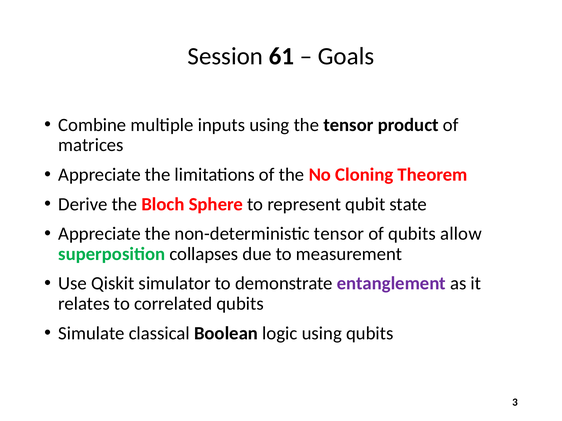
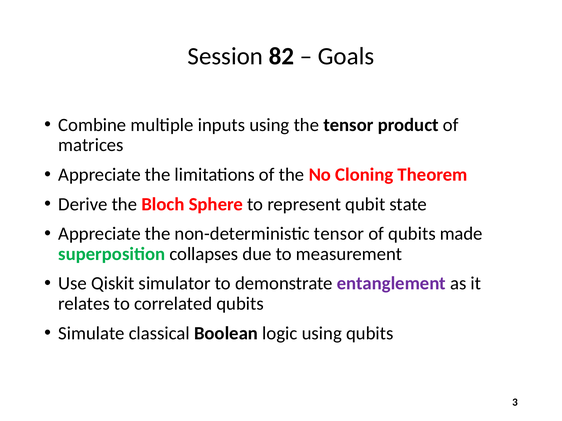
61: 61 -> 82 (281, 56)
allow: allow -> made (461, 234)
